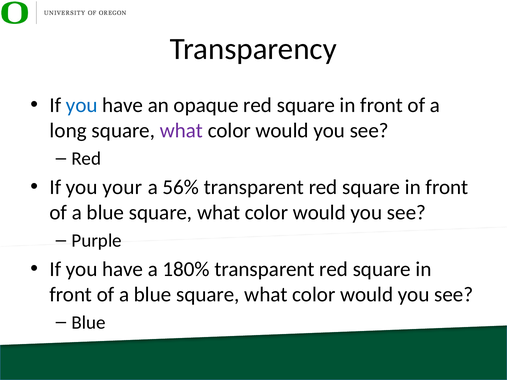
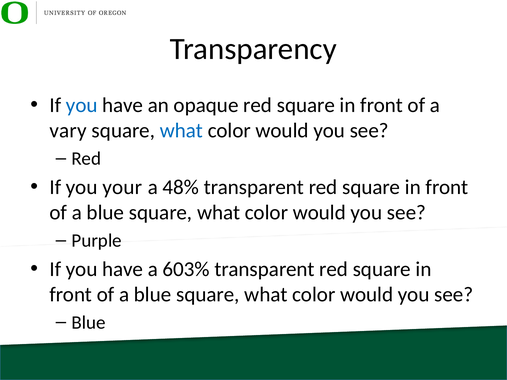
long: long -> vary (68, 131)
what colour: purple -> blue (181, 131)
56%: 56% -> 48% (181, 187)
180%: 180% -> 603% (186, 269)
